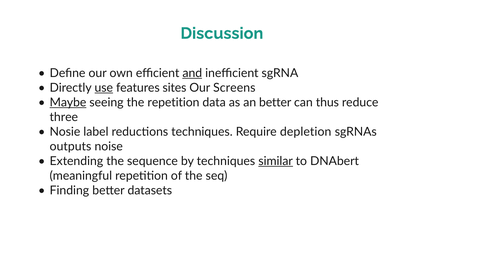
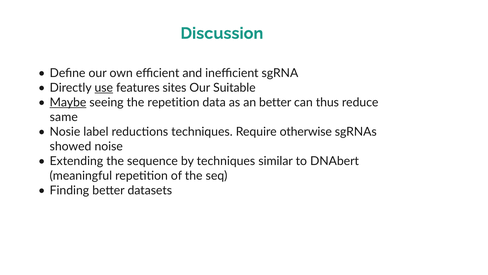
and underline: present -> none (192, 73)
Screens: Screens -> Suitable (234, 88)
three: three -> same (64, 117)
depletion: depletion -> otherwise (306, 132)
outputs: outputs -> showed (71, 146)
similar underline: present -> none (276, 161)
